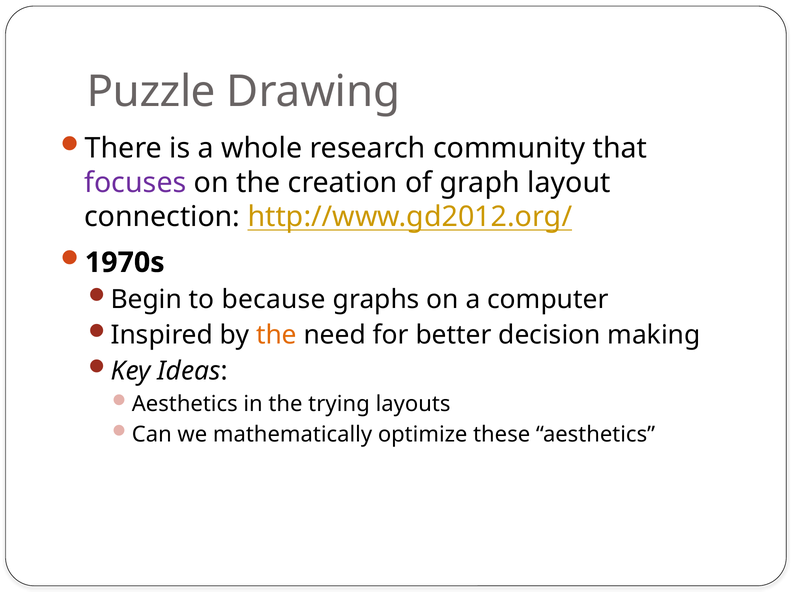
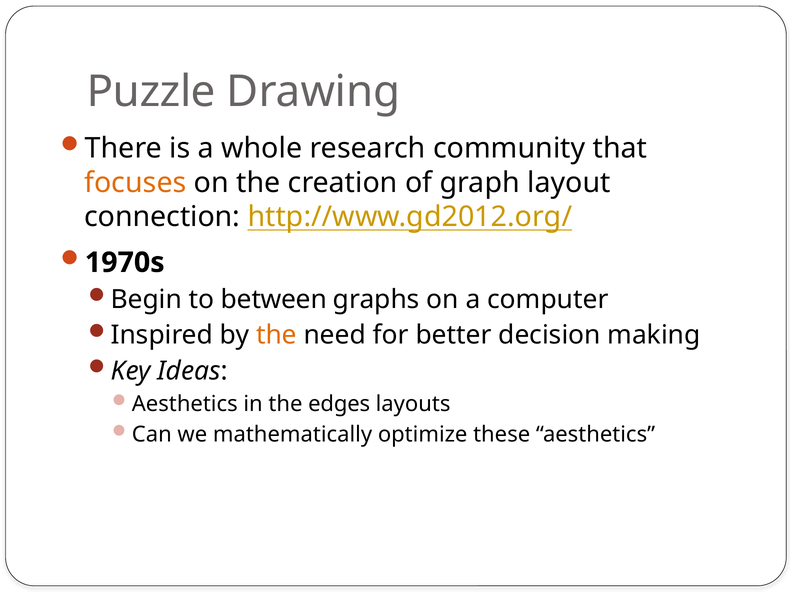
focuses colour: purple -> orange (135, 183)
because: because -> between (274, 299)
trying: trying -> edges (339, 404)
